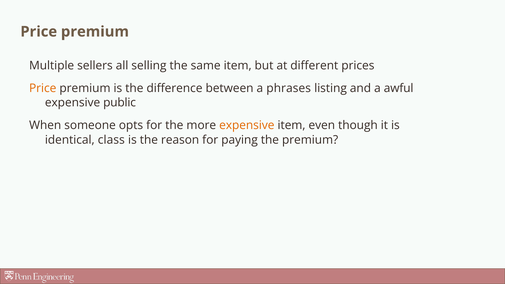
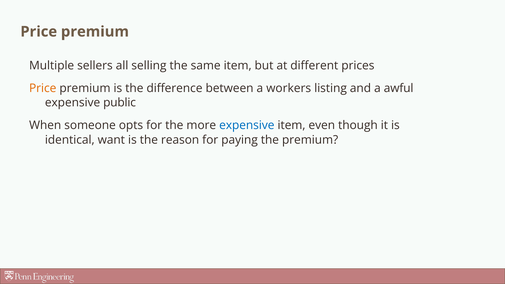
phrases: phrases -> workers (289, 88)
expensive colour: orange -> blue (247, 125)
class: class -> want (111, 140)
